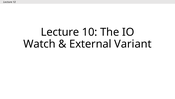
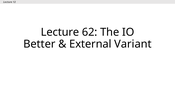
10: 10 -> 62 (90, 32)
Watch: Watch -> Better (39, 44)
